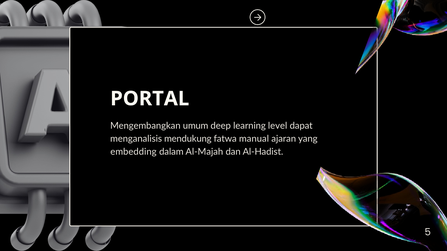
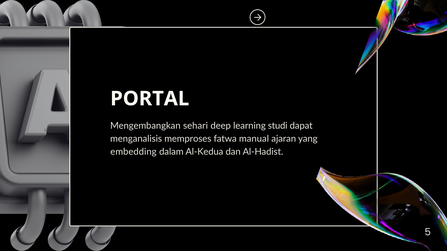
umum: umum -> sehari (196, 126)
level: level -> studi (278, 126)
mendukung: mendukung -> memproses (188, 139)
Al-Majah: Al-Majah -> Al-Kedua (204, 152)
